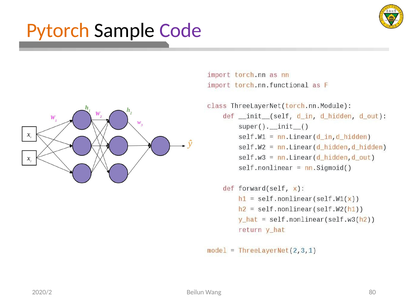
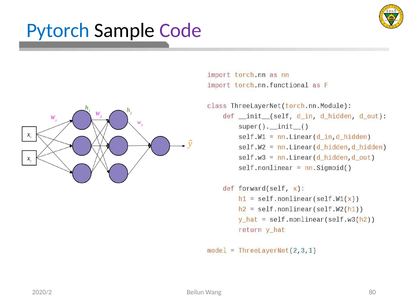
Pytorch colour: orange -> blue (58, 30)
